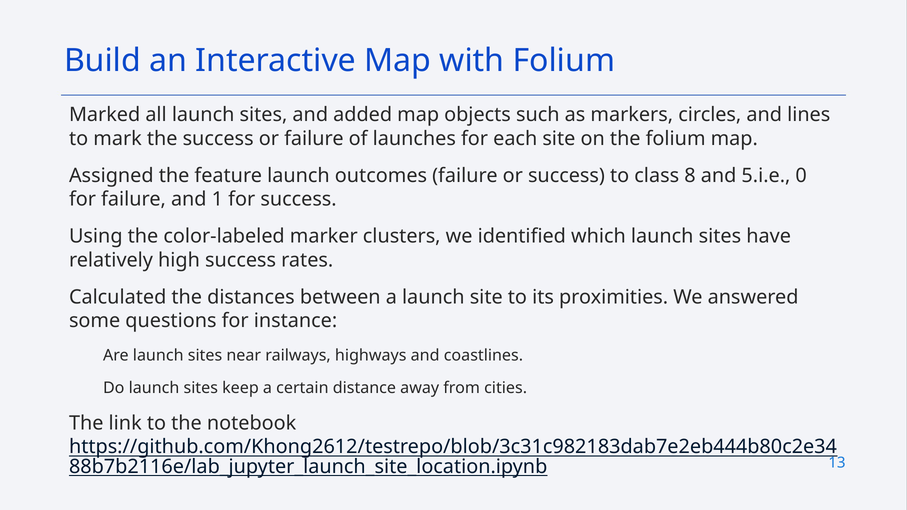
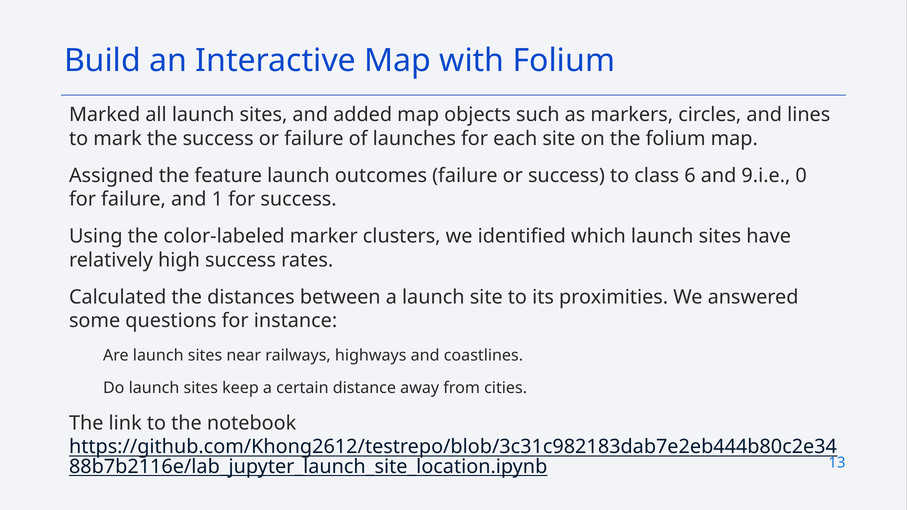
8: 8 -> 6 (690, 176)
5.i.e: 5.i.e -> 9.i.e (766, 176)
